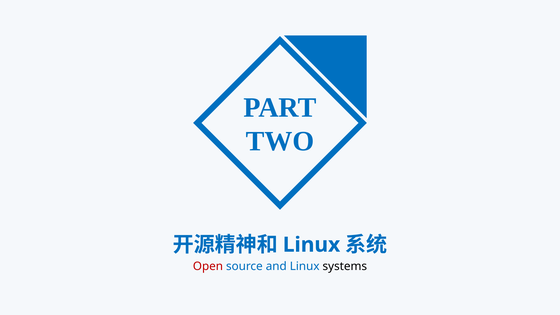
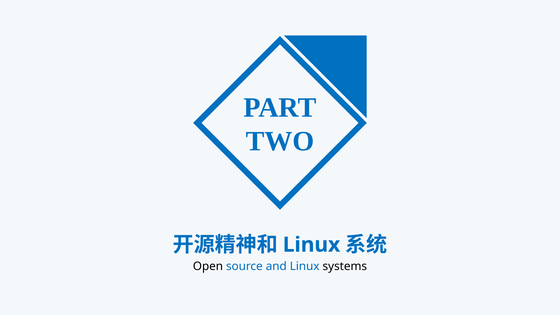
Open colour: red -> black (208, 266)
